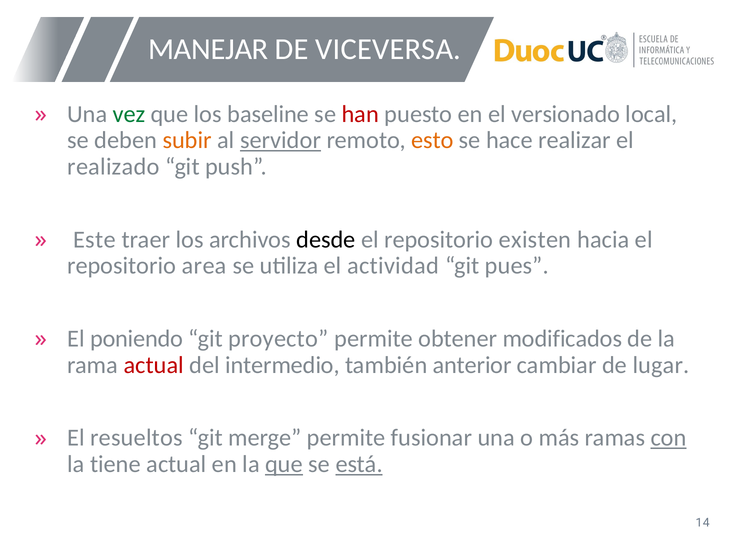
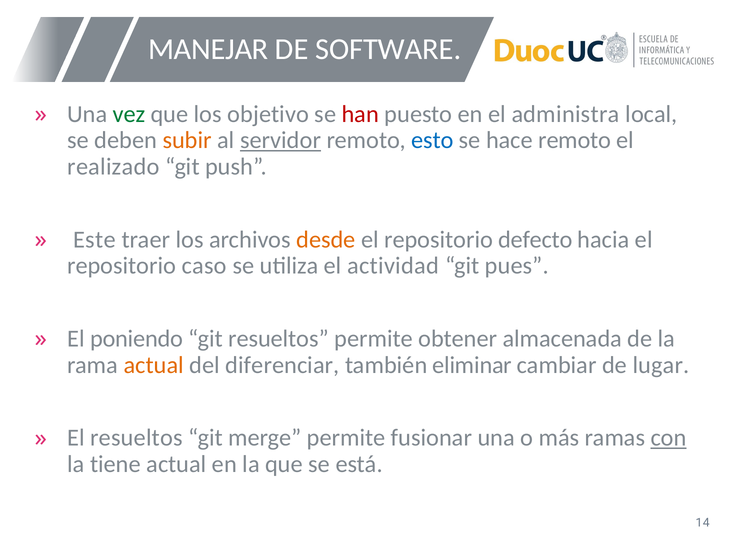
VICEVERSA: VICEVERSA -> SOFTWARE (388, 49)
baseline: baseline -> objetivo (268, 114)
versionado: versionado -> administra (565, 114)
esto colour: orange -> blue (432, 140)
hace realizar: realizar -> remoto (575, 140)
desde colour: black -> orange (326, 240)
existen: existen -> defecto (535, 240)
area: area -> caso (204, 266)
git proyecto: proyecto -> resueltos (279, 339)
modificados: modificados -> almacenada (562, 339)
actual colour: red -> orange (154, 365)
intermedio: intermedio -> diferenciar (282, 365)
anterior: anterior -> eliminar (472, 365)
que underline: present -> none (284, 464)
está underline: present -> none (359, 464)
